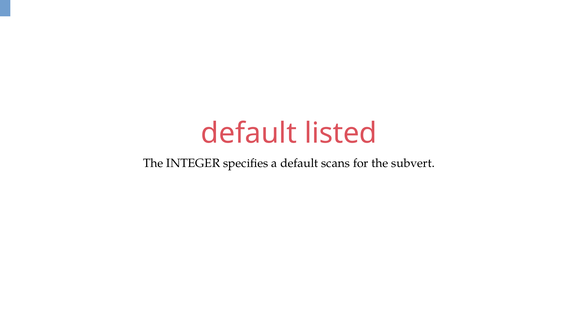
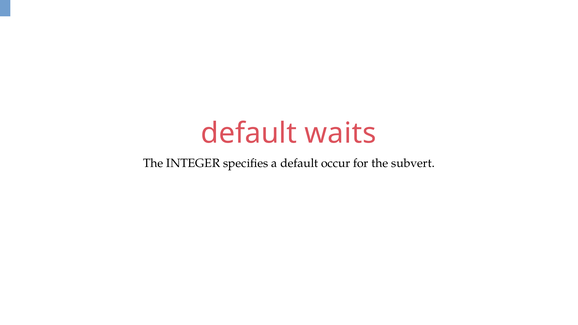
listed: listed -> waits (340, 133)
scans: scans -> occur (336, 163)
